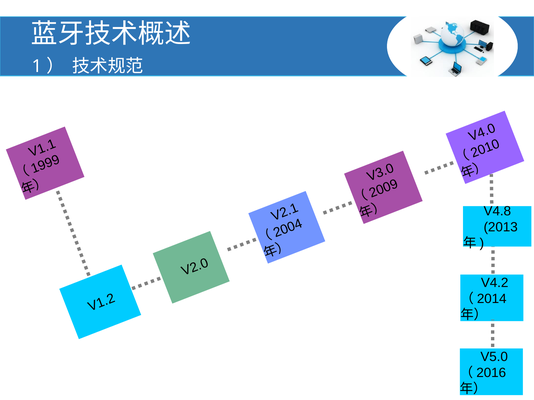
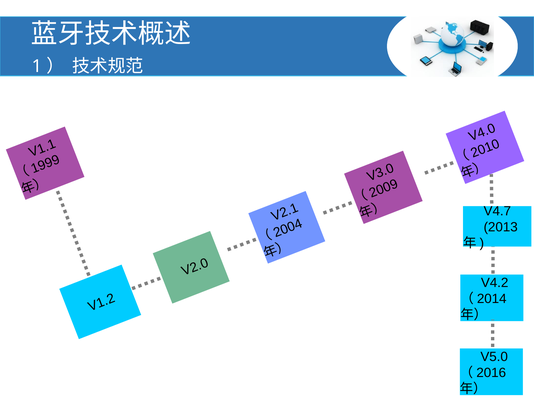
V4.8: V4.8 -> V4.7 (497, 212)
